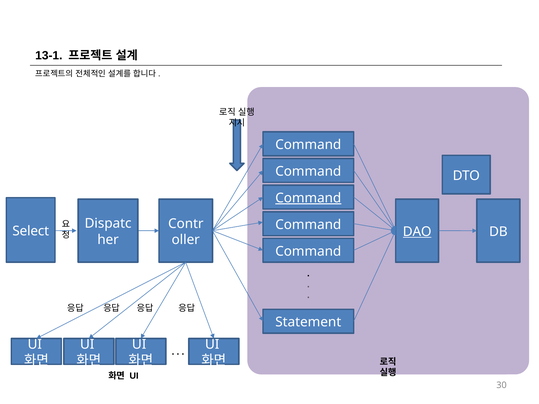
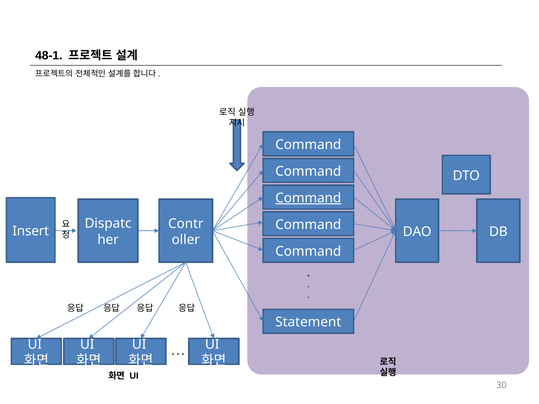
13-1: 13-1 -> 48-1 (49, 55)
Select: Select -> Insert (31, 231)
DAO underline: present -> none (417, 232)
